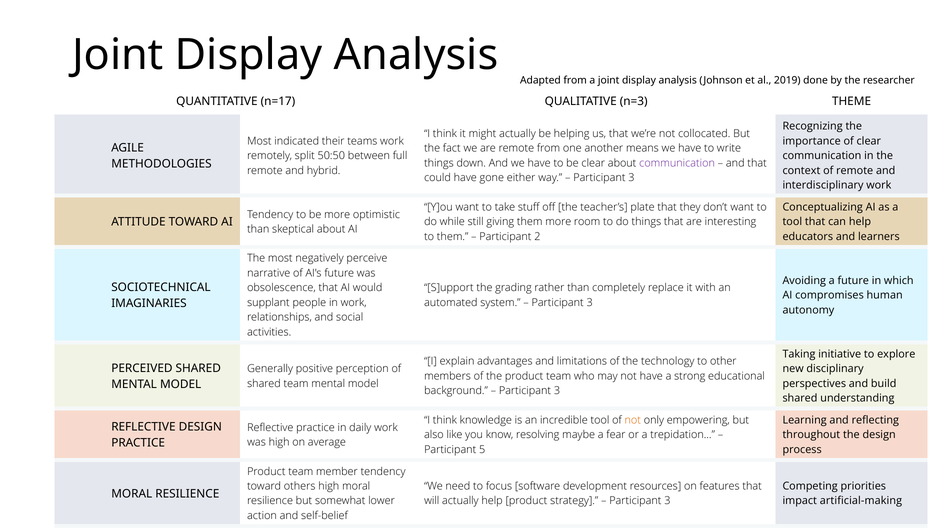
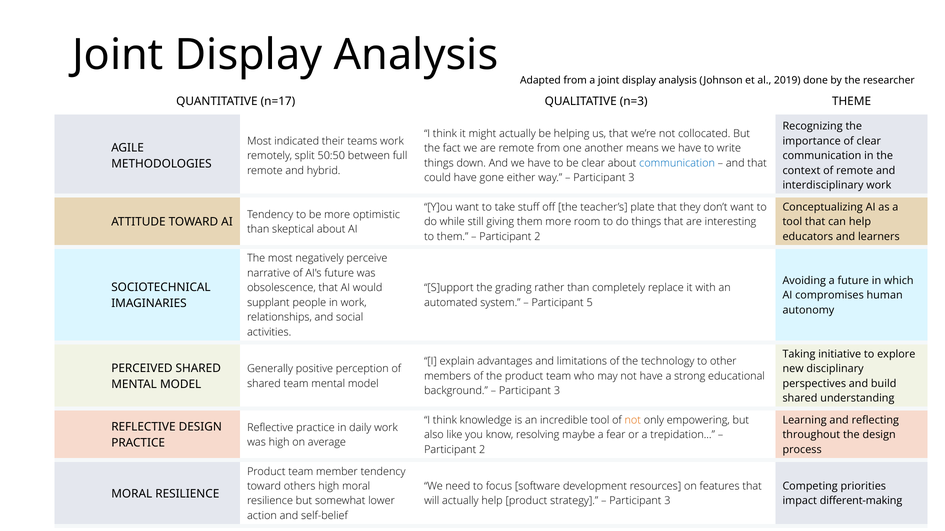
communication colour: purple -> blue (677, 163)
3: 3 -> 5 (590, 303)
5: 5 -> 2 (482, 450)
artificial-making: artificial-making -> different-making (861, 501)
